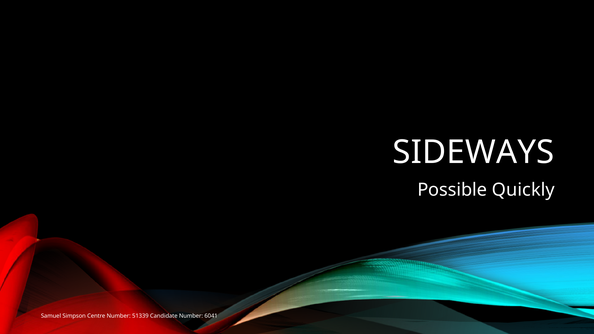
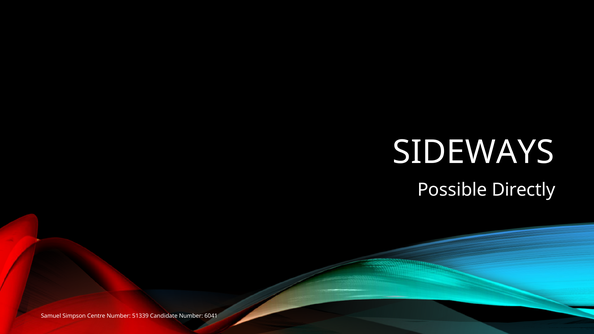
Quickly: Quickly -> Directly (523, 190)
